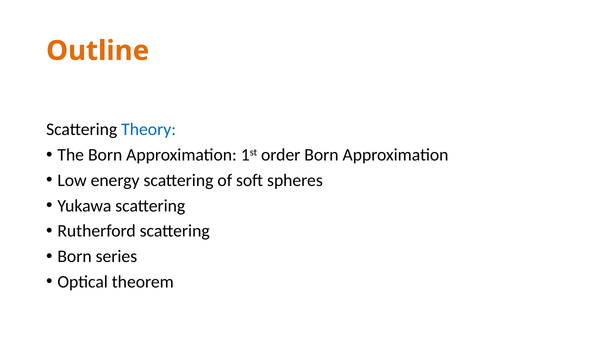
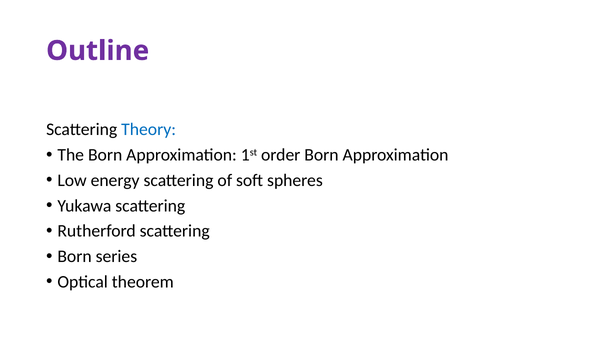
Outline colour: orange -> purple (98, 51)
